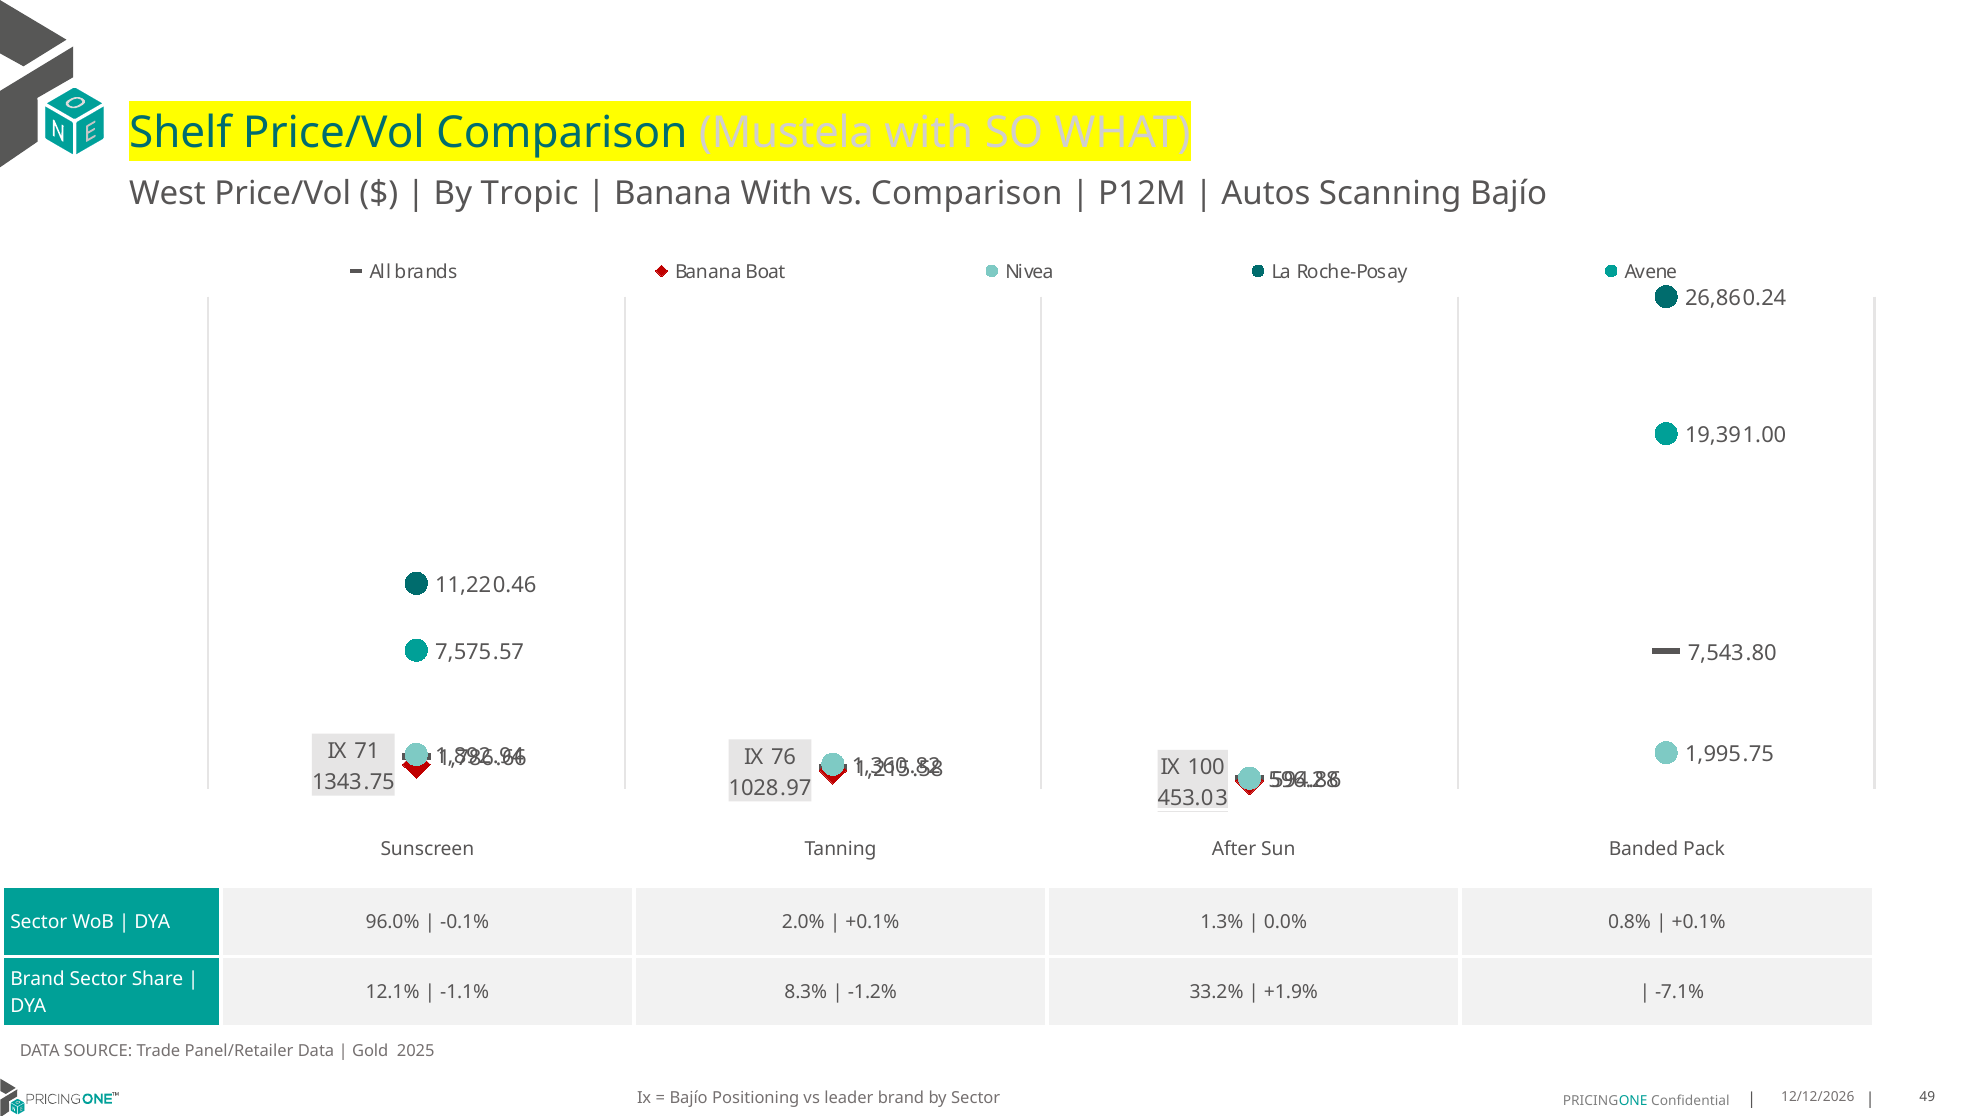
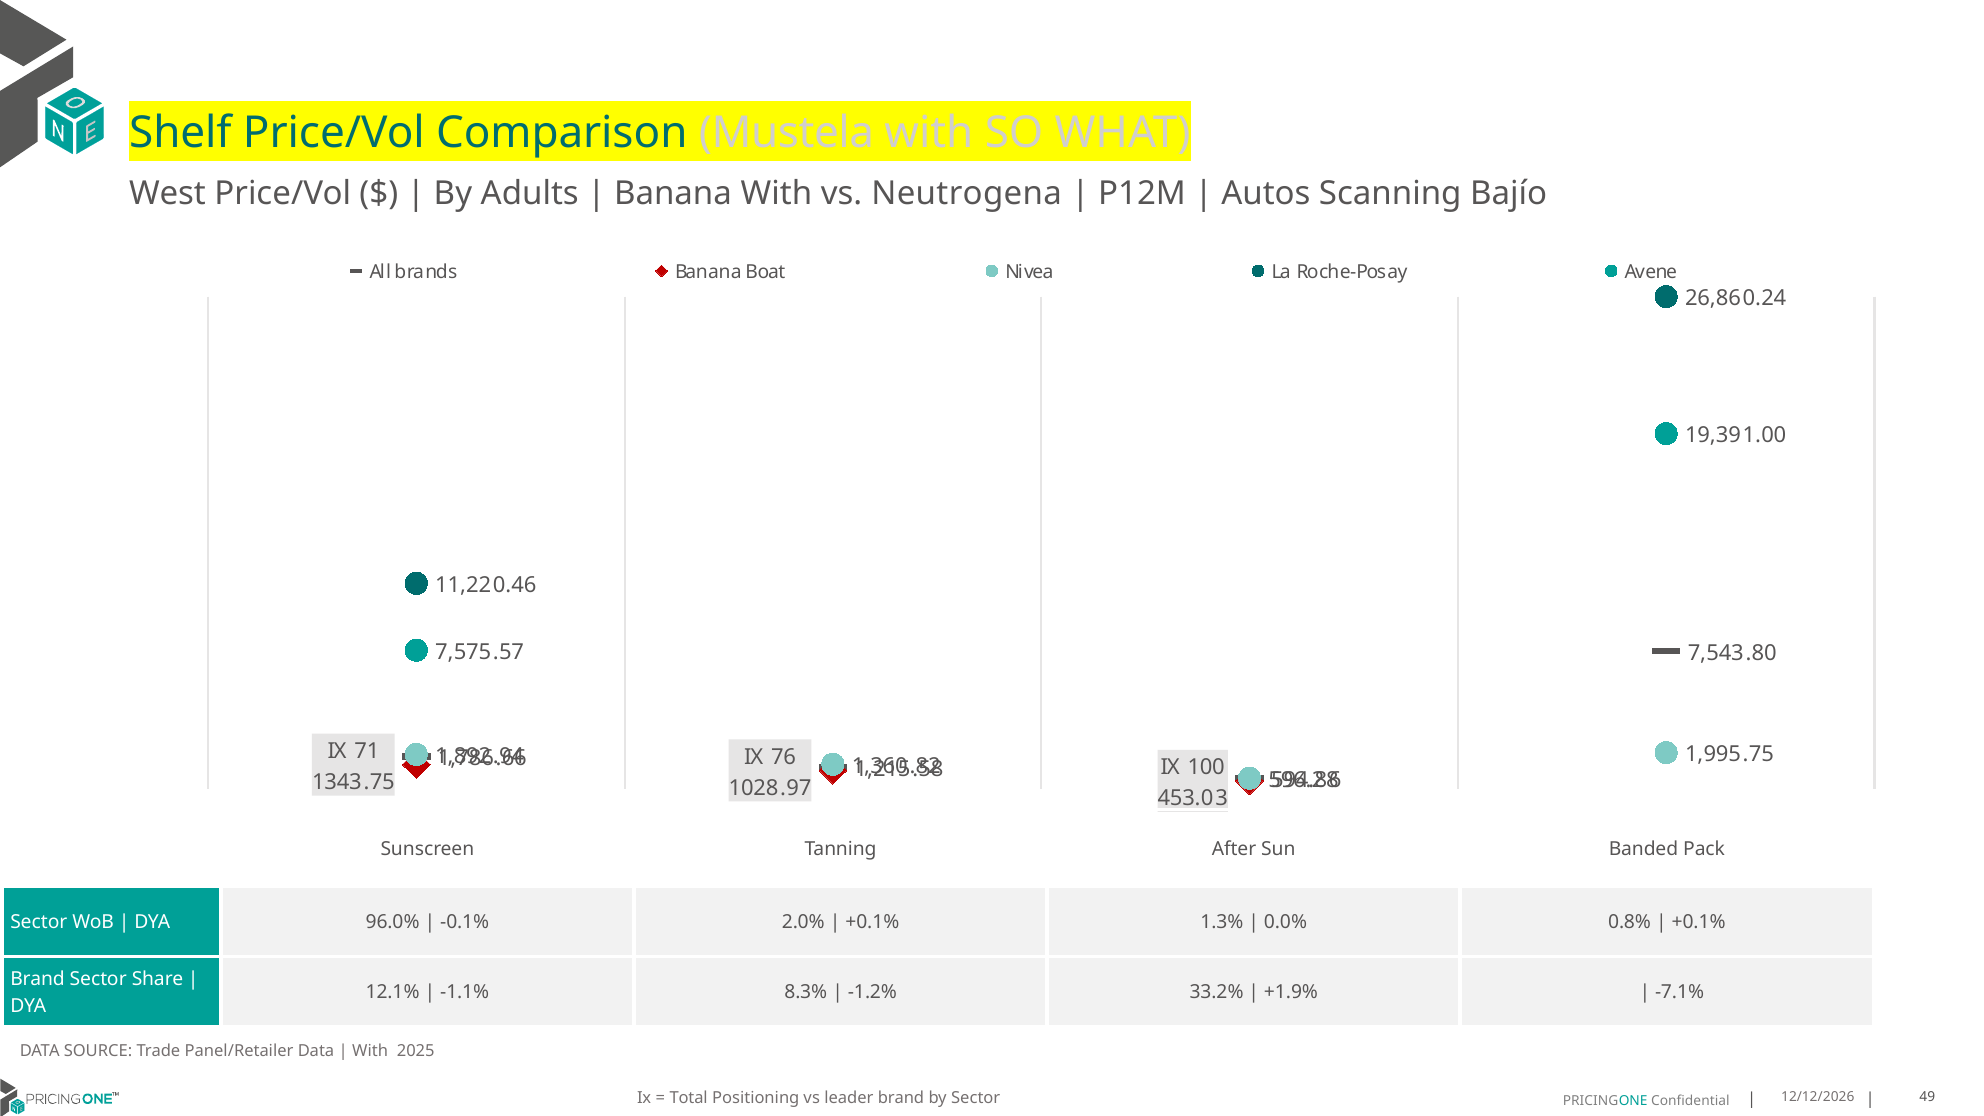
Tropic: Tropic -> Adults (530, 193)
vs Comparison: Comparison -> Neutrogena (967, 193)
Gold: Gold -> With (370, 1051)
Bajío: Bajío -> Total (689, 1099)
